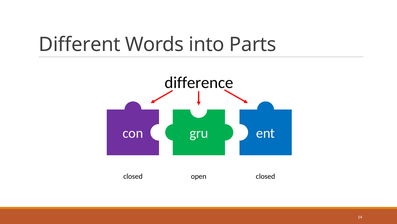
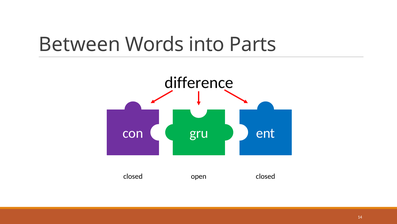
Different: Different -> Between (80, 44)
